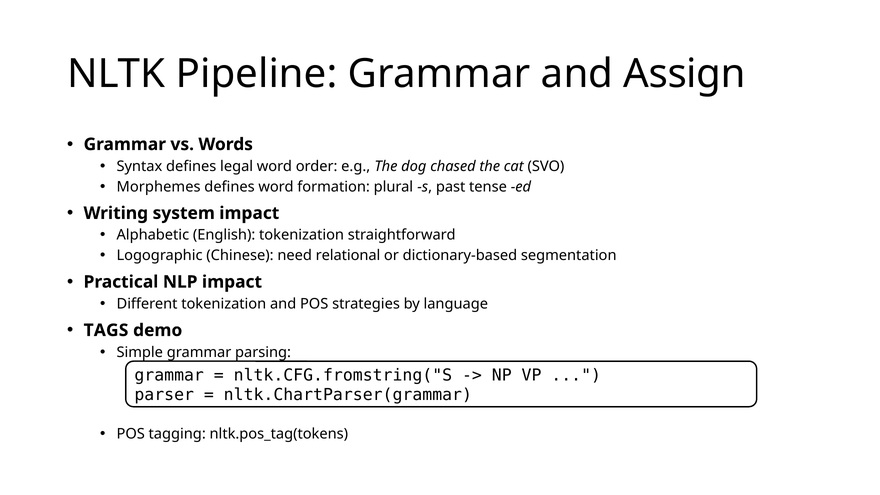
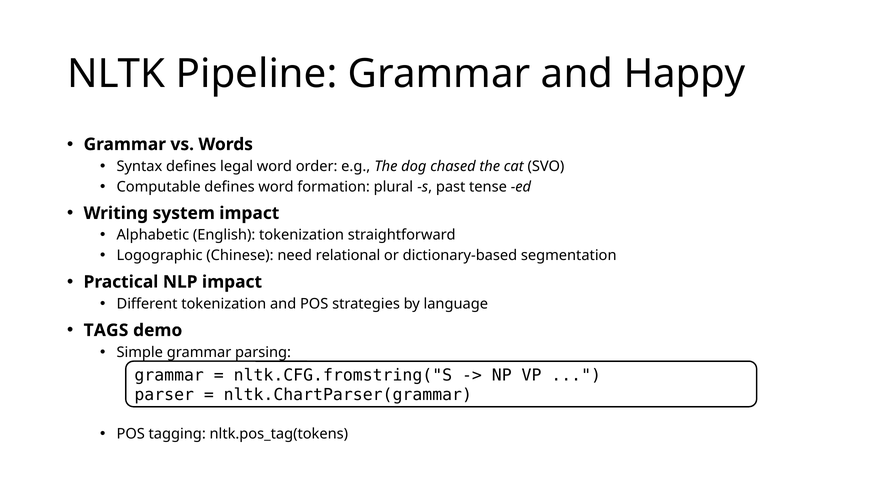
Assign: Assign -> Happy (684, 74)
Morphemes: Morphemes -> Computable (159, 187)
